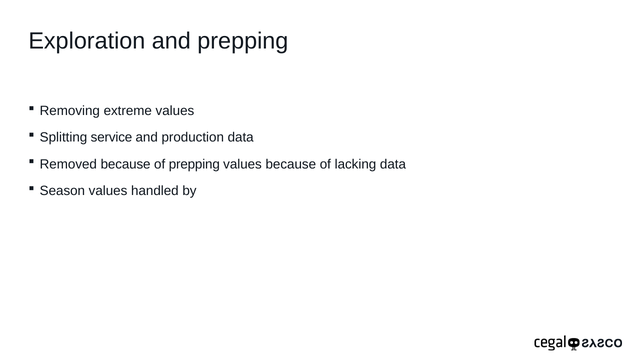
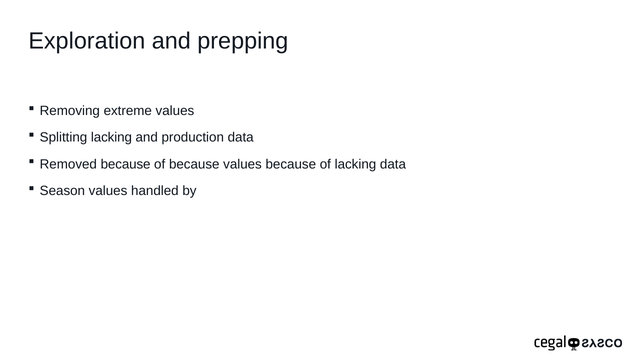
Splitting service: service -> lacking (111, 137)
of prepping: prepping -> because (194, 164)
